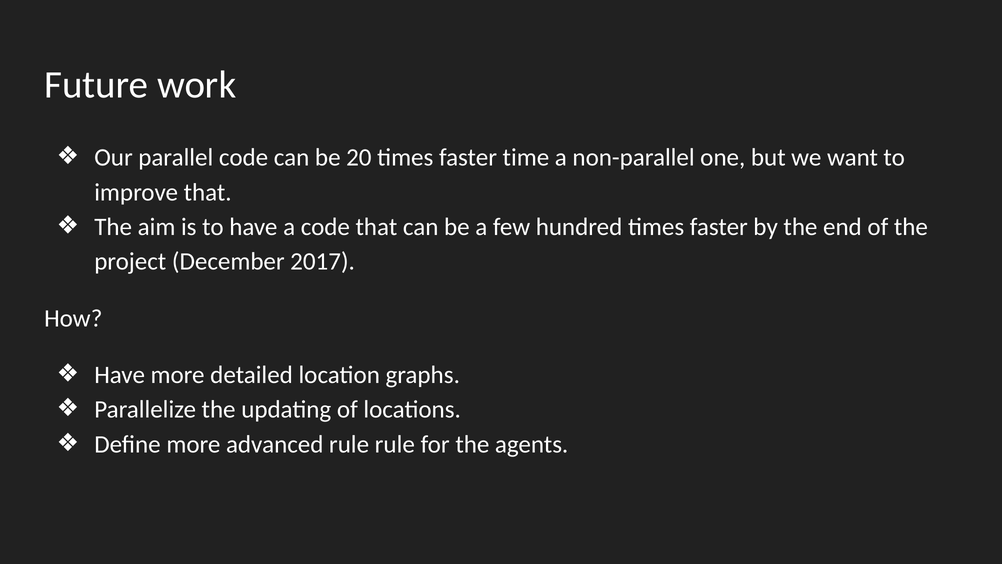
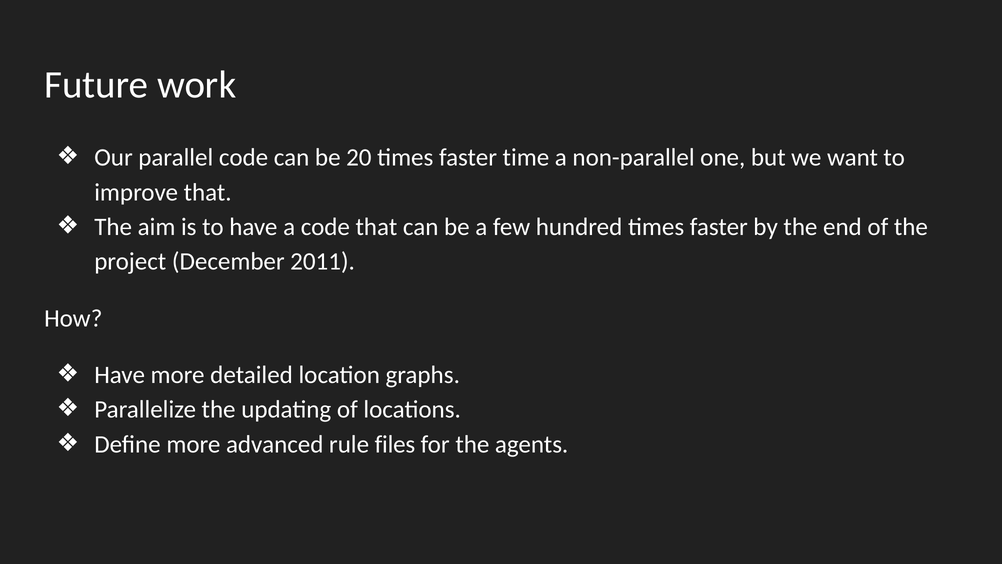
2017: 2017 -> 2011 (323, 261)
rule rule: rule -> files (395, 444)
